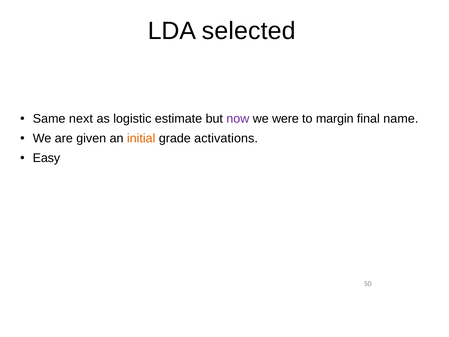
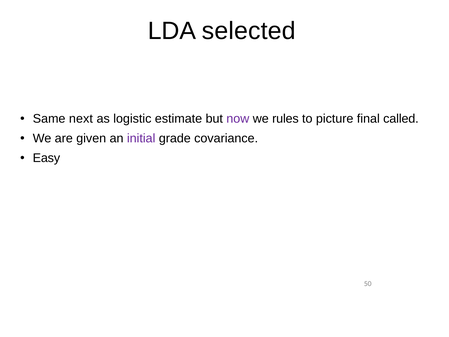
were: were -> rules (285, 119)
margin: margin -> picture (335, 119)
name: name -> called (401, 119)
initial colour: orange -> purple (141, 138)
activations: activations -> covariance (226, 138)
